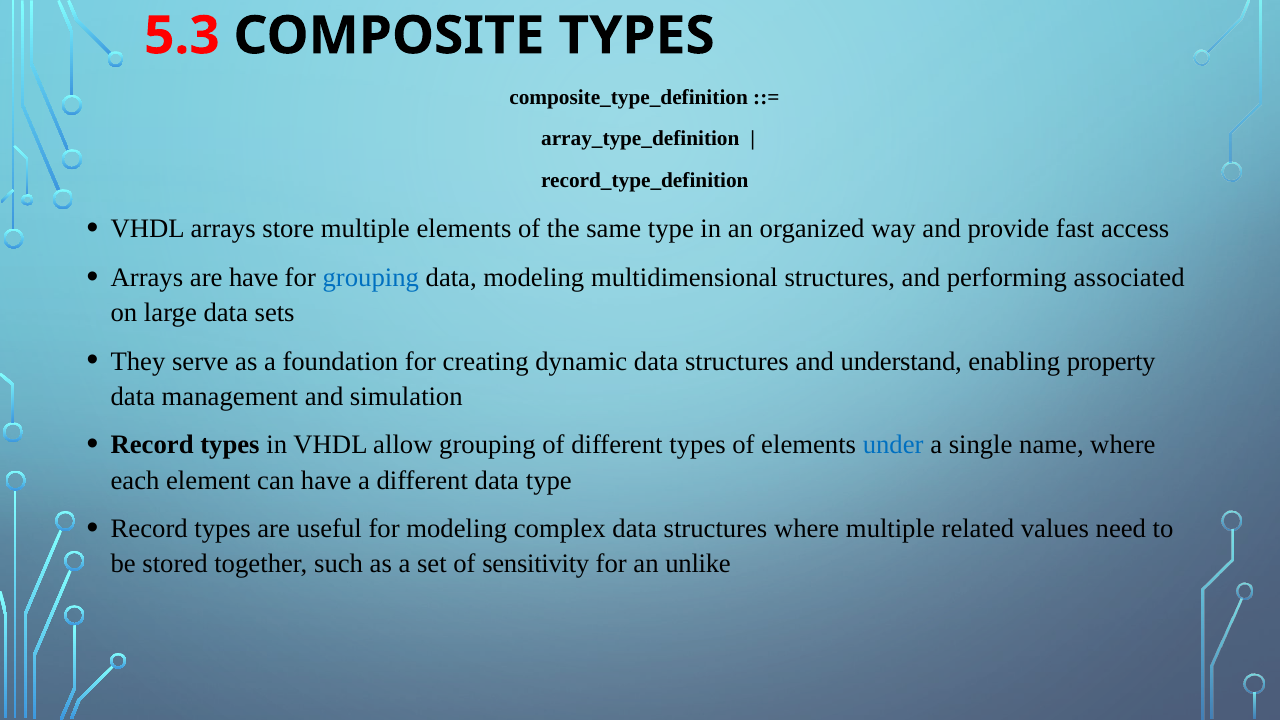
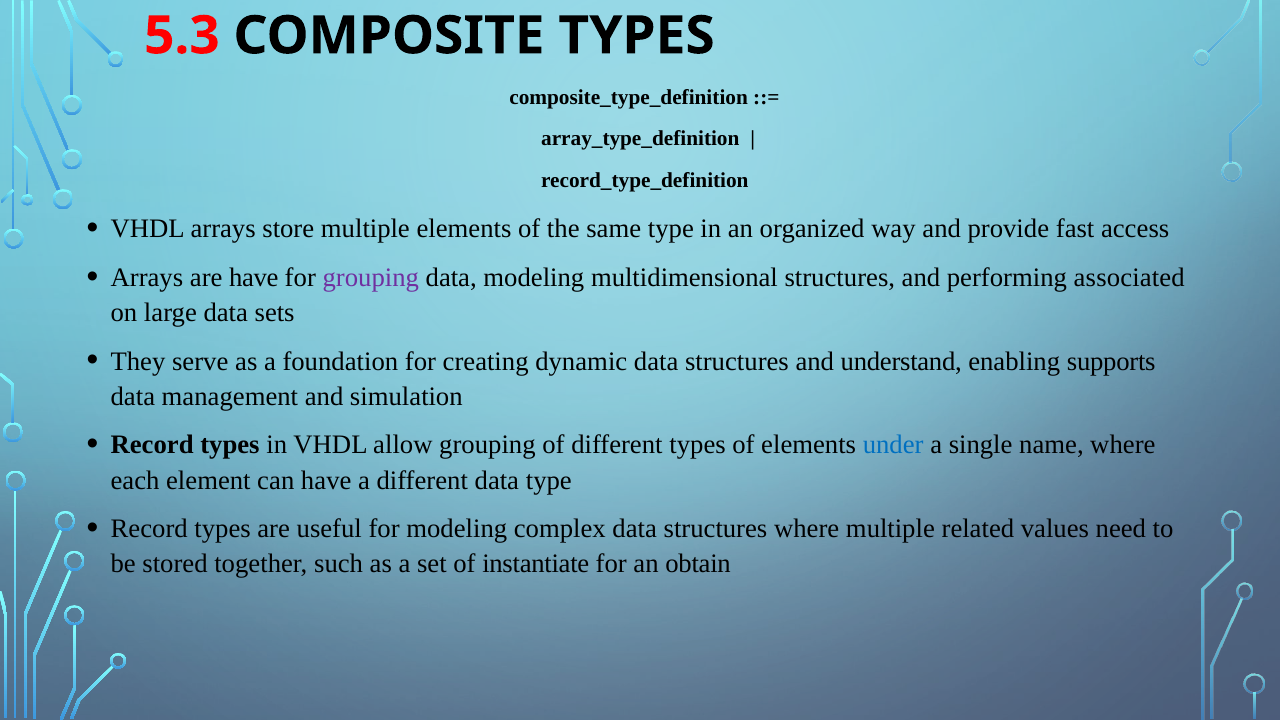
grouping colour: blue -> purple (371, 278)
property: property -> supports (1111, 361)
sensitivity: sensitivity -> instantiate (536, 564)
unlike: unlike -> obtain (698, 564)
